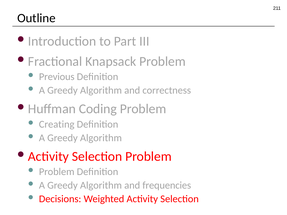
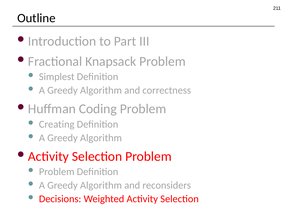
Previous: Previous -> Simplest (57, 77)
frequencies: frequencies -> reconsiders (167, 185)
